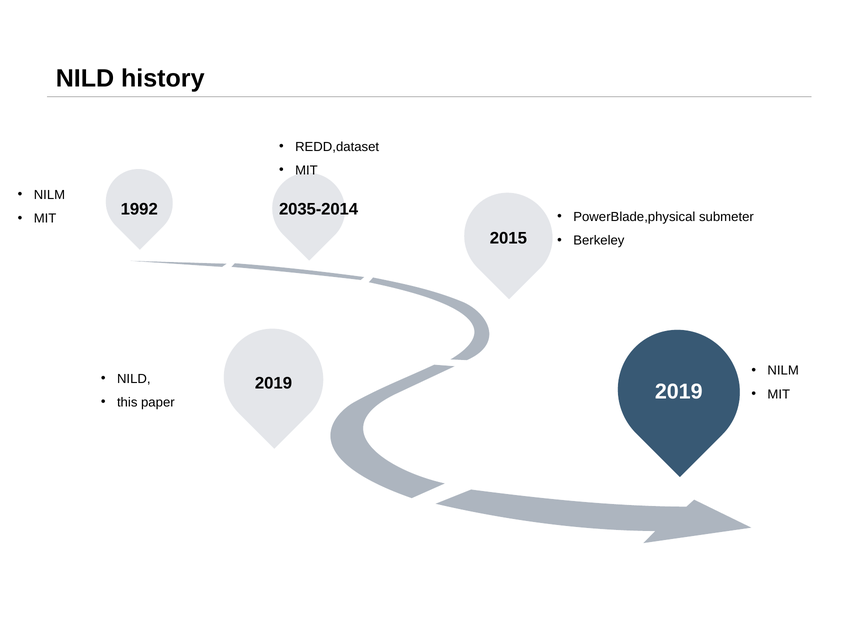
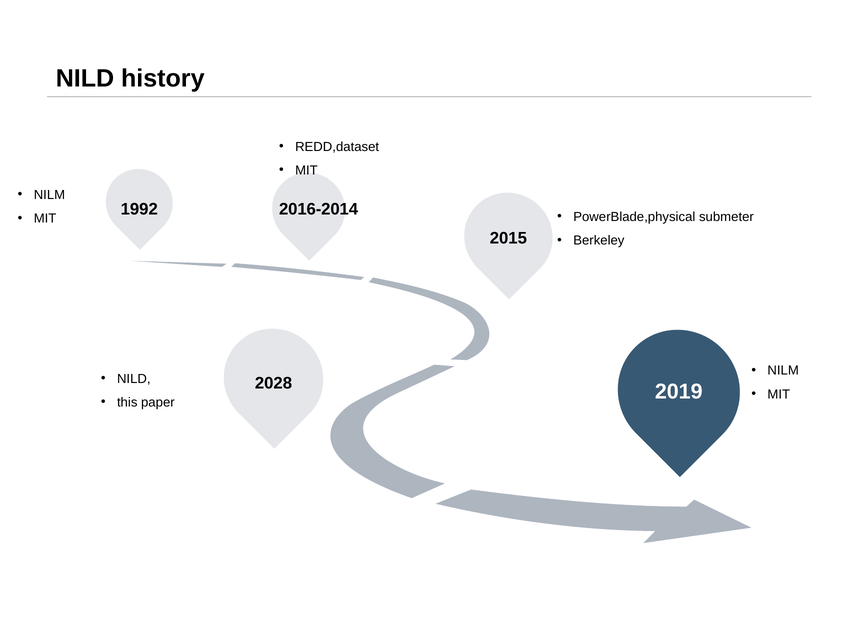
2035-2014: 2035-2014 -> 2016-2014 (319, 209)
2019: 2019 -> 2028 (273, 383)
